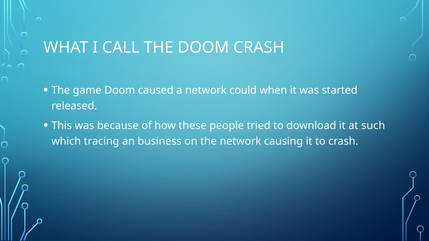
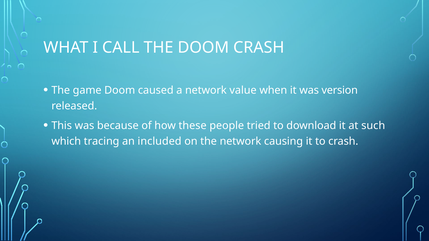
could: could -> value (243, 91)
started: started -> version (340, 91)
business: business -> included (160, 141)
